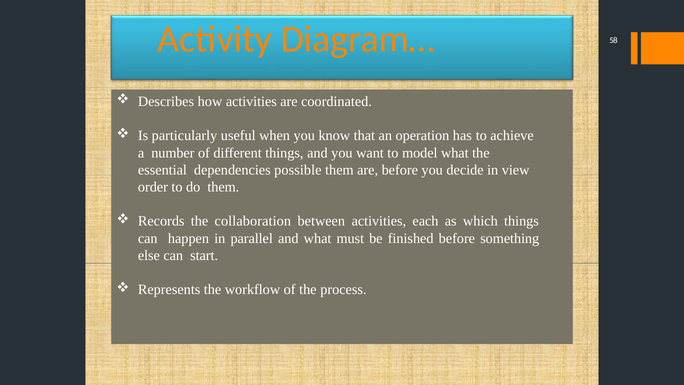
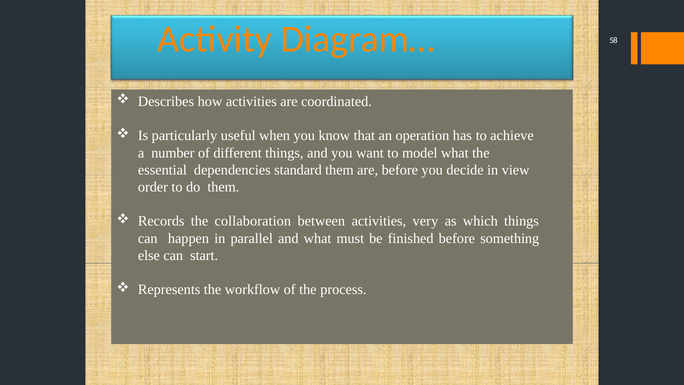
possible: possible -> standard (298, 170)
each: each -> very (425, 221)
